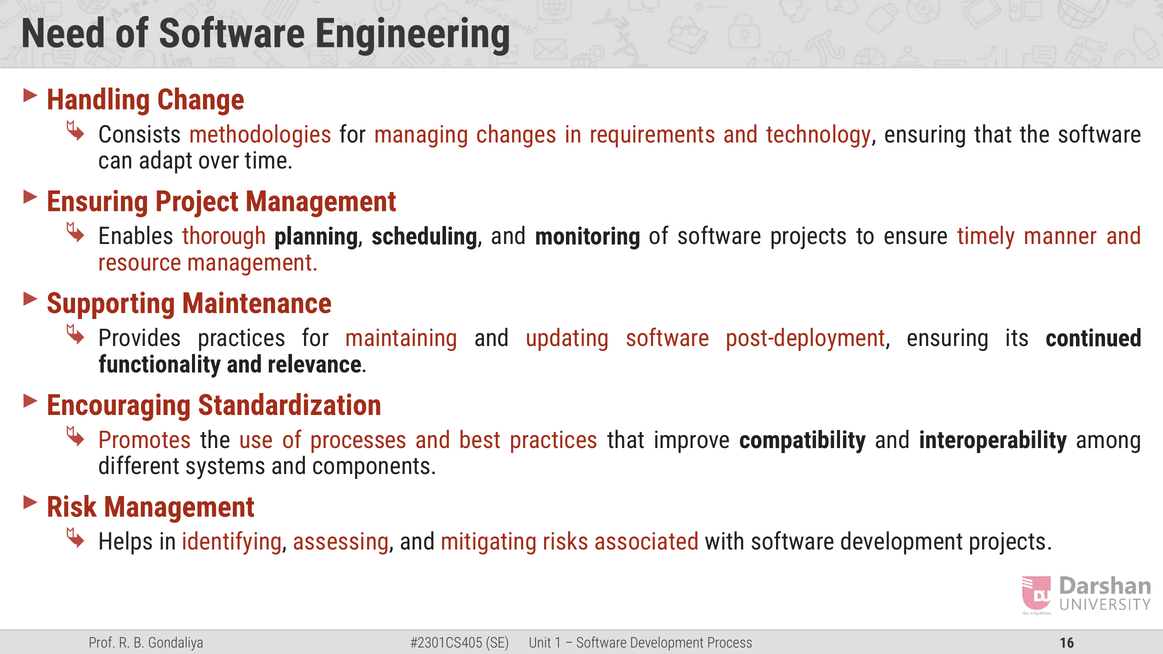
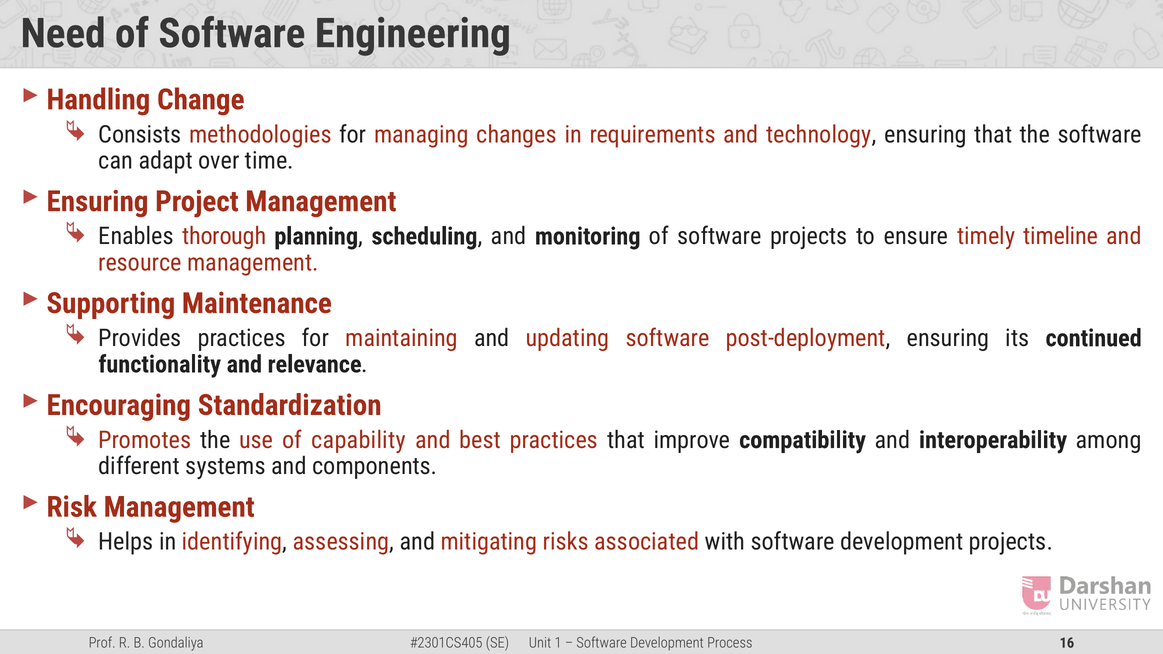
manner: manner -> timeline (1061, 236)
processes: processes -> capability (358, 440)
